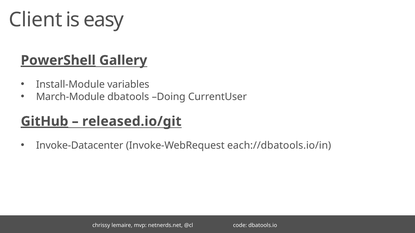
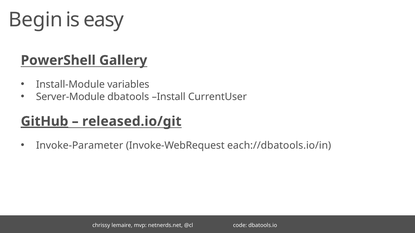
Client: Client -> Begin (36, 20)
PowerShell underline: present -> none (58, 60)
March-Module: March-Module -> Server-Module (70, 97)
Doing: Doing -> Install (169, 97)
Invoke-Datacenter: Invoke-Datacenter -> Invoke-Parameter (80, 146)
